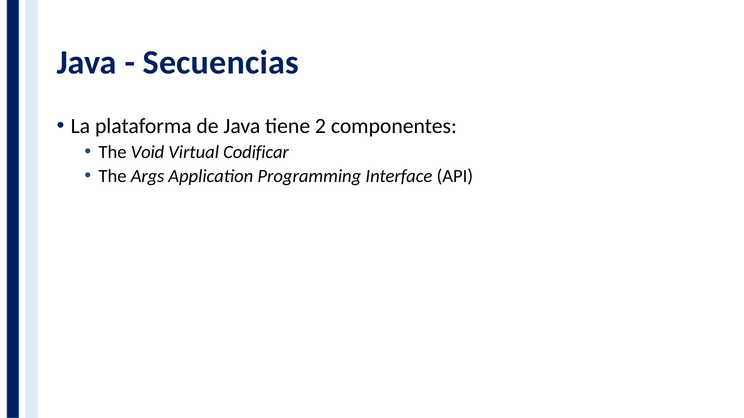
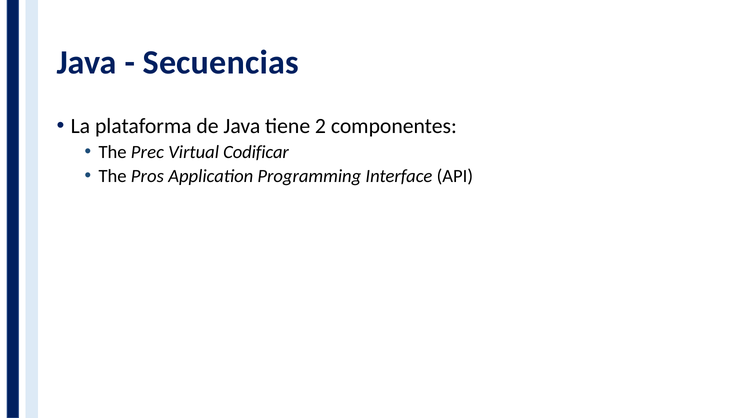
Void: Void -> Prec (147, 152)
Args: Args -> Pros (147, 176)
